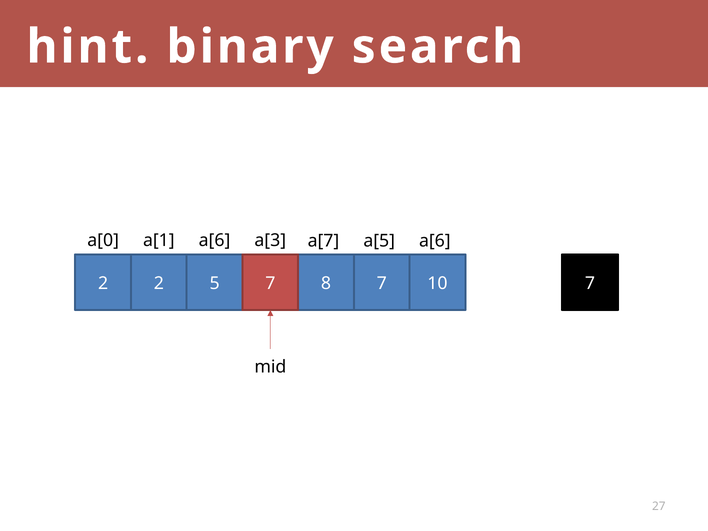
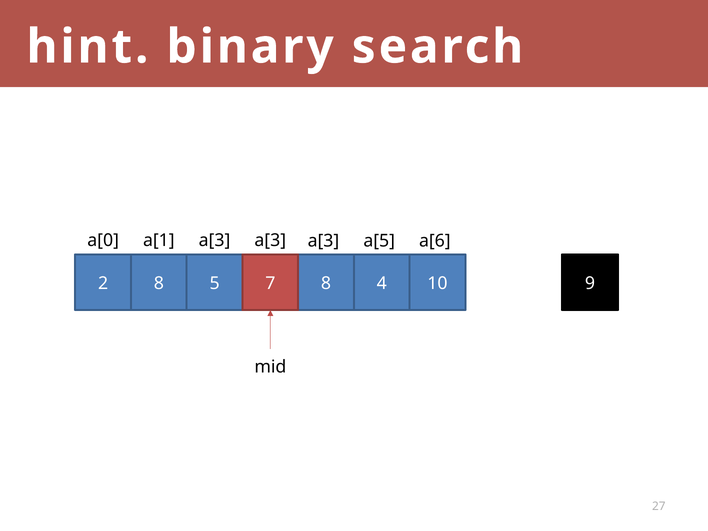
a[1 a[6: a[6 -> a[3 (215, 241)
a[7: a[7 -> a[3 (323, 241)
2 2: 2 -> 8 (159, 283)
7 7: 7 -> 4 (382, 283)
10 7: 7 -> 9 (590, 283)
